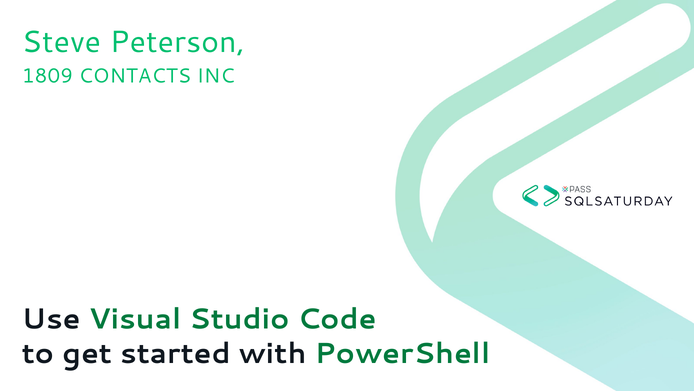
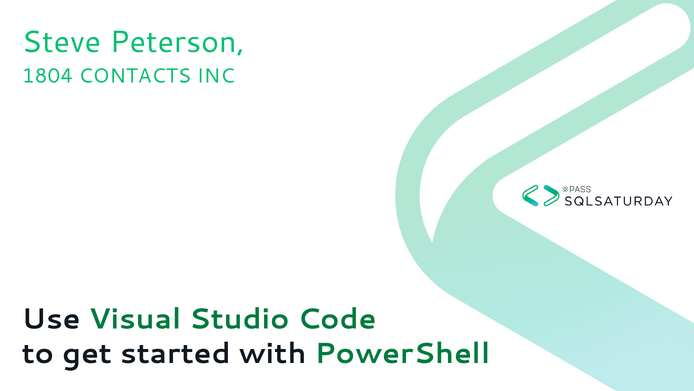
1809: 1809 -> 1804 (47, 76)
